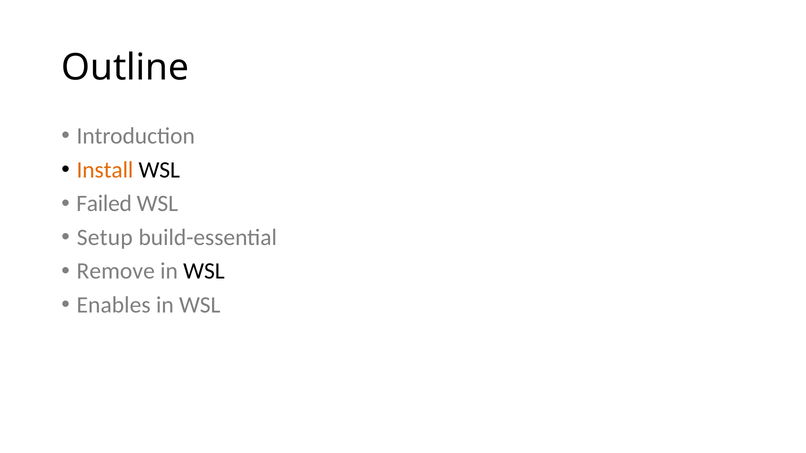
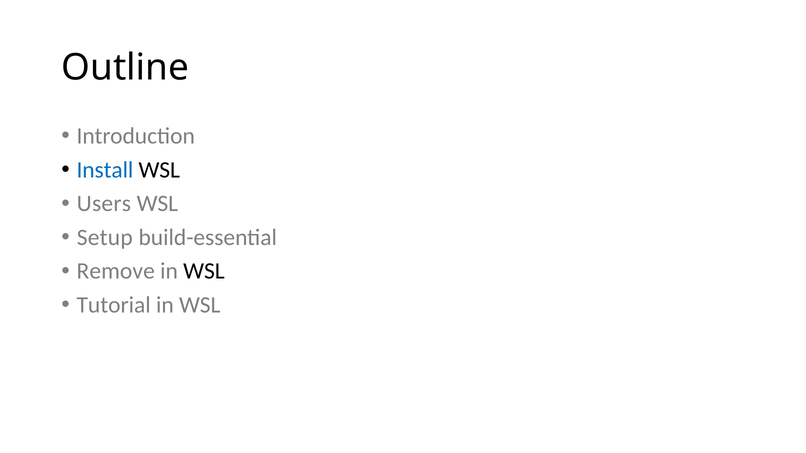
Install colour: orange -> blue (105, 170)
Failed: Failed -> Users (104, 204)
Enables: Enables -> Tutorial (114, 305)
